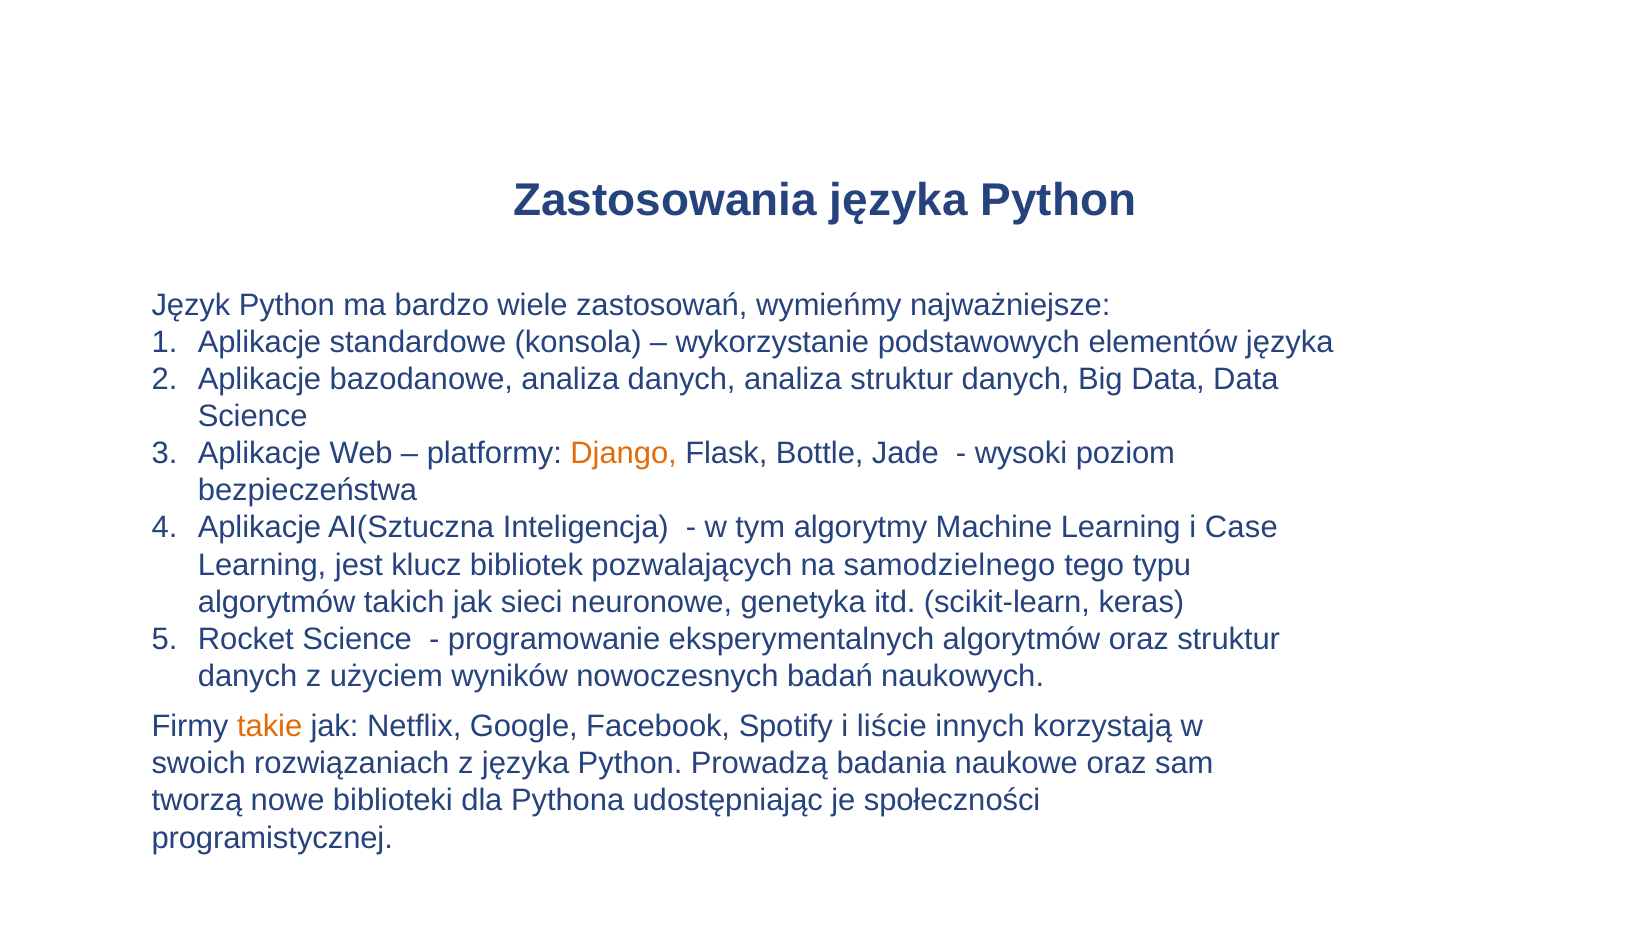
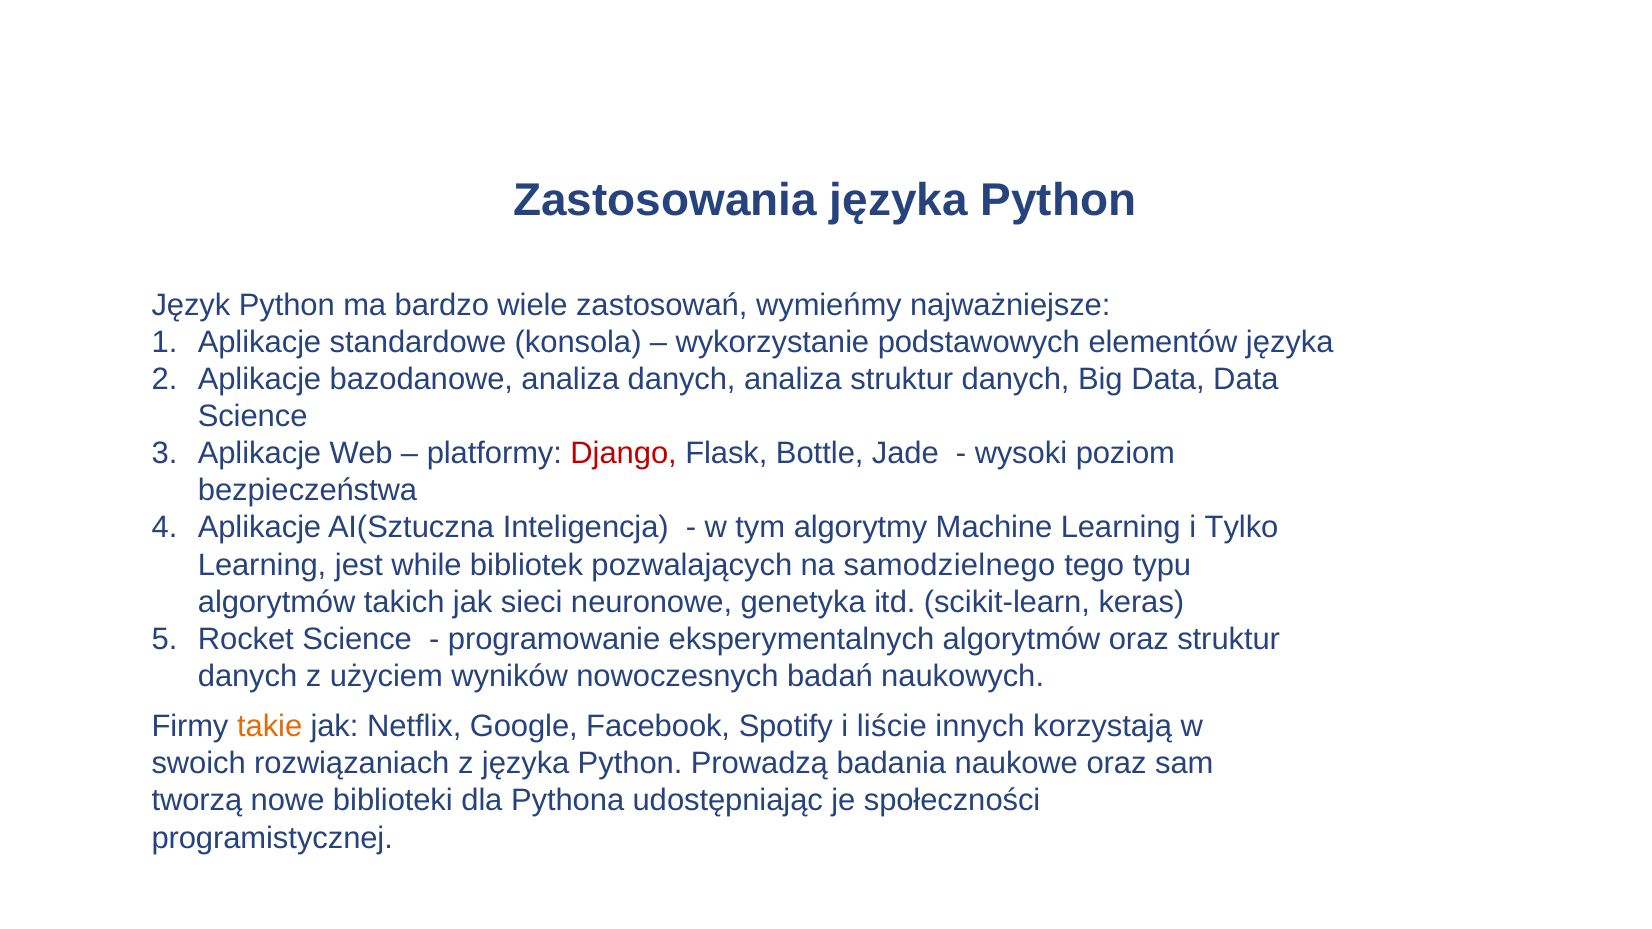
Django colour: orange -> red (624, 454)
Case: Case -> Tylko (1242, 528)
klucz: klucz -> while (426, 565)
